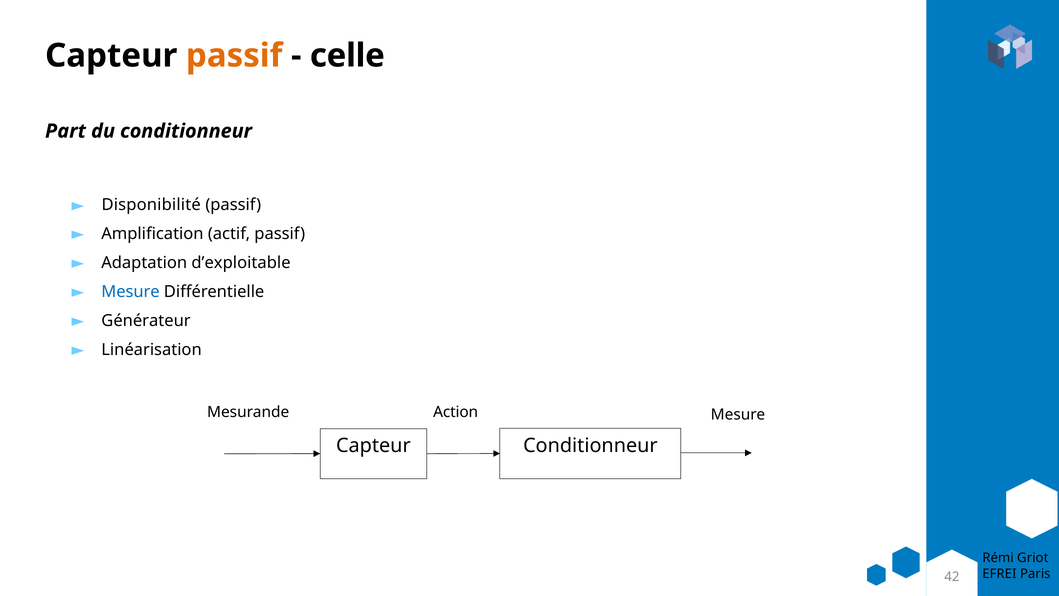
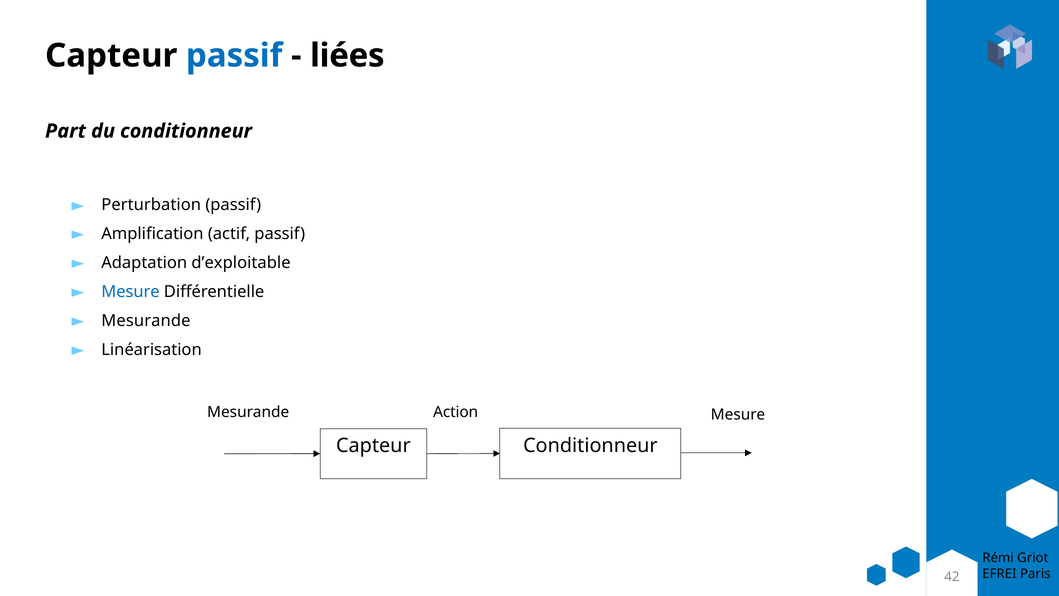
passif colour: orange -> blue (234, 56)
celle: celle -> liées (347, 56)
Disponibilité: Disponibilité -> Perturbation (151, 205)
Générateur: Générateur -> Mesurande (146, 321)
